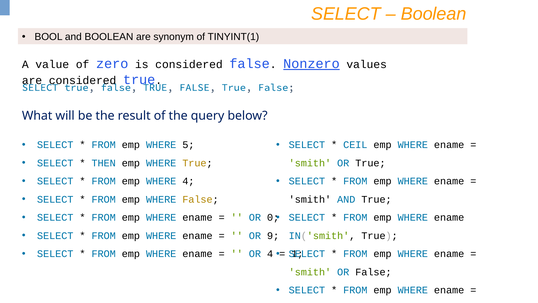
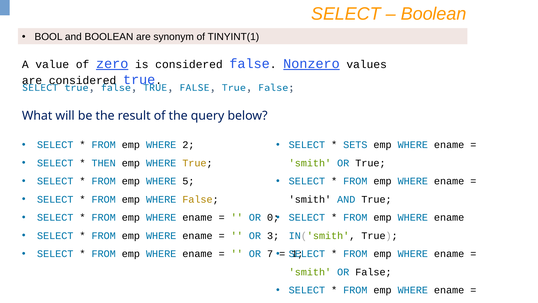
zero underline: none -> present (112, 64)
5: 5 -> 2 (188, 145)
CEIL: CEIL -> SETS (355, 145)
WHERE 4: 4 -> 5 (188, 181)
9: 9 -> 3 (273, 236)
OR 4: 4 -> 7 (270, 254)
